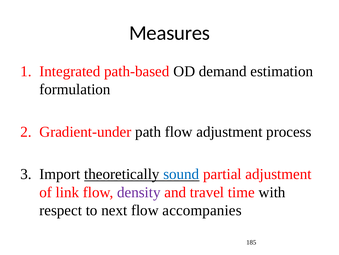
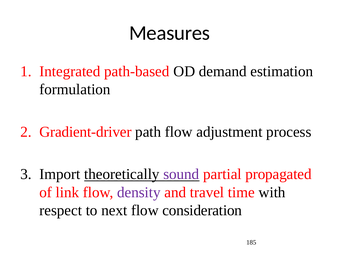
Gradient-under: Gradient-under -> Gradient-driver (85, 131)
sound colour: blue -> purple (181, 174)
partial adjustment: adjustment -> propagated (278, 174)
accompanies: accompanies -> consideration (202, 210)
